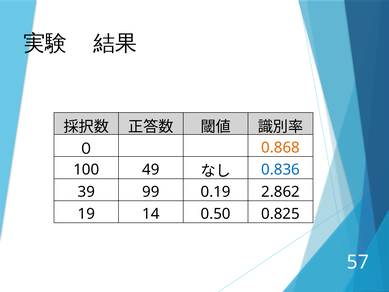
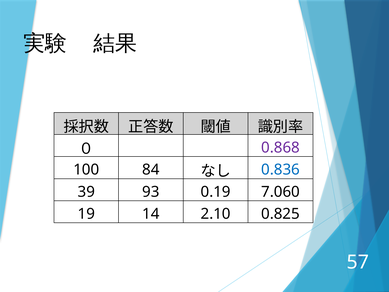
0.868 colour: orange -> purple (281, 147)
49: 49 -> 84 (151, 170)
99: 99 -> 93 (151, 192)
2.862: 2.862 -> 7.060 (281, 192)
0.50: 0.50 -> 2.10 (216, 214)
